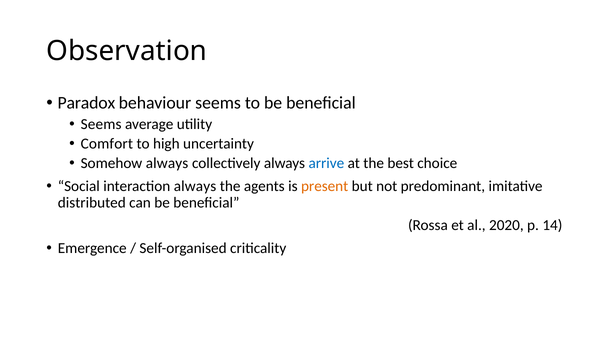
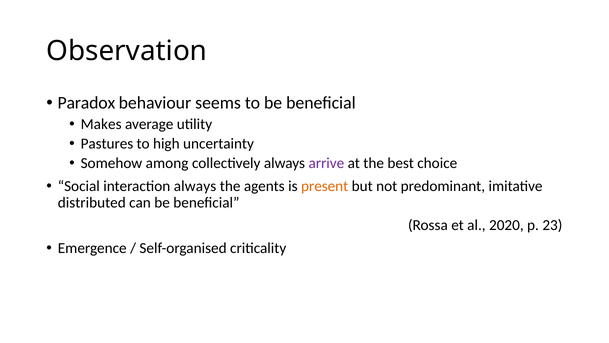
Seems: Seems -> Makes (101, 124)
Comfort: Comfort -> Pastures (107, 144)
Somehow always: always -> among (167, 163)
arrive colour: blue -> purple (326, 163)
14: 14 -> 23 (552, 225)
